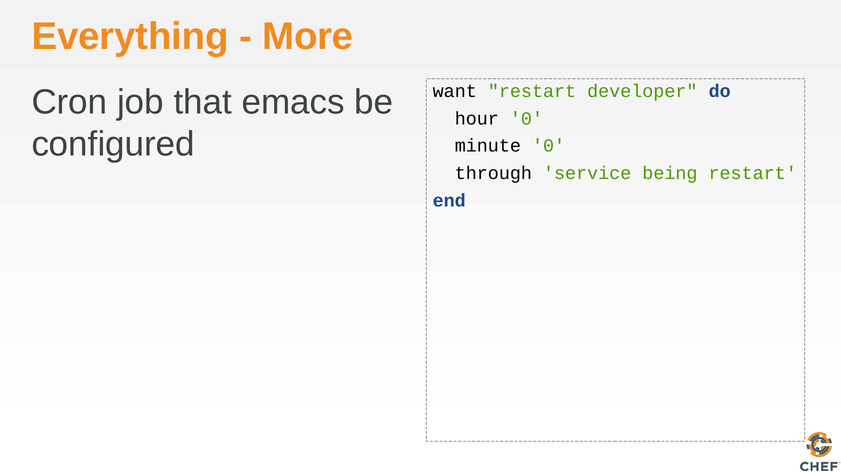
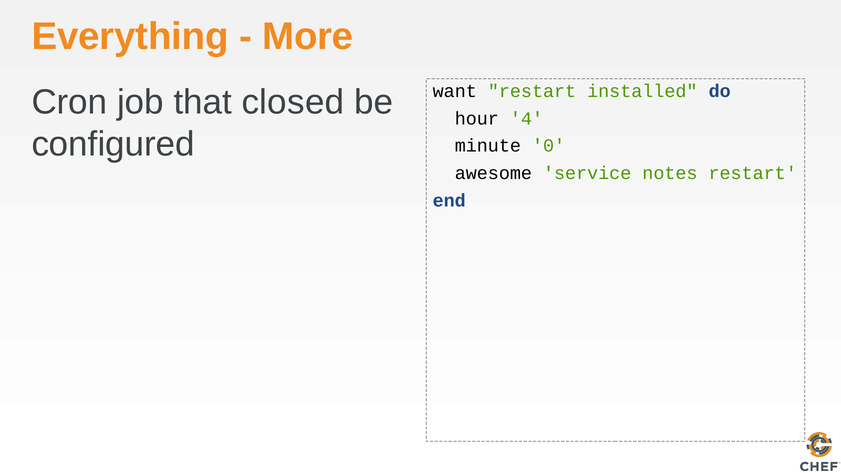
developer: developer -> installed (642, 91)
emacs: emacs -> closed (293, 102)
hour 0: 0 -> 4 (527, 119)
through: through -> awesome (493, 173)
being: being -> notes (670, 173)
